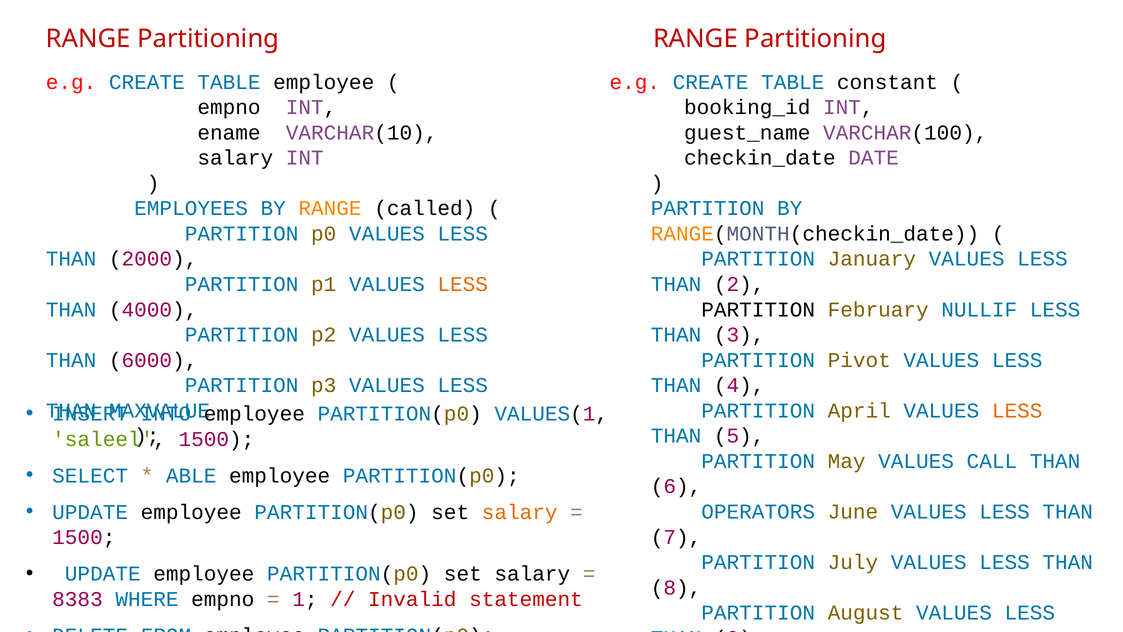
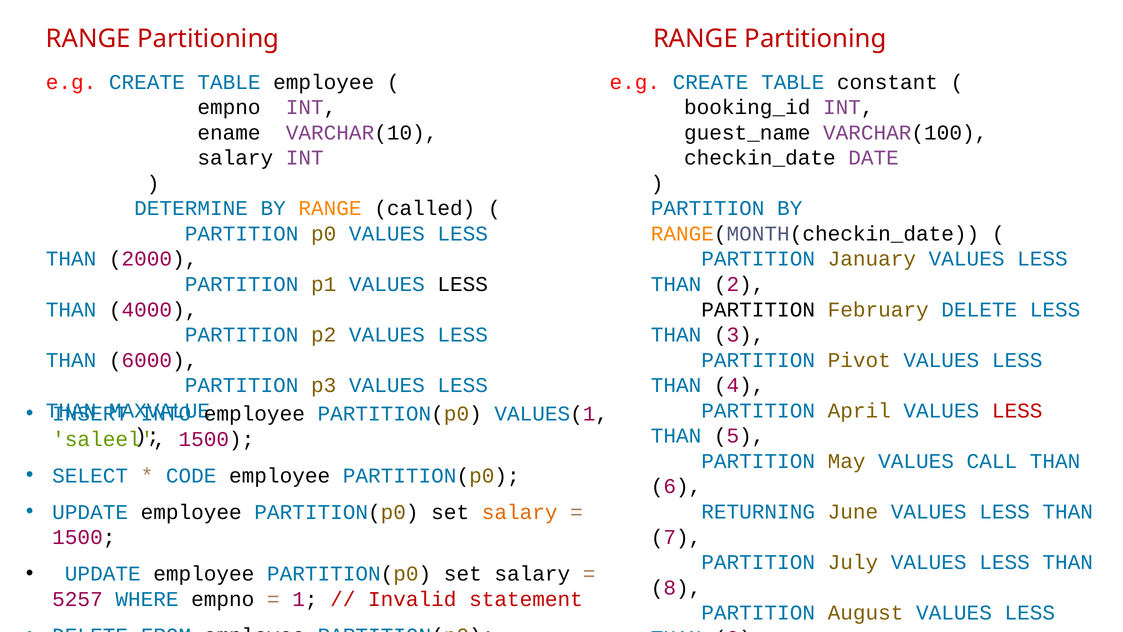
EMPLOYEES: EMPLOYEES -> DETERMINE (191, 208)
LESS colour: orange -> black (463, 284)
February NULLIF: NULLIF -> DELETE (979, 309)
LESS colour: orange -> red (1017, 410)
ABLE: ABLE -> CODE (191, 475)
OPERATORS: OPERATORS -> RETURNING (758, 512)
8383: 8383 -> 5257 (77, 599)
